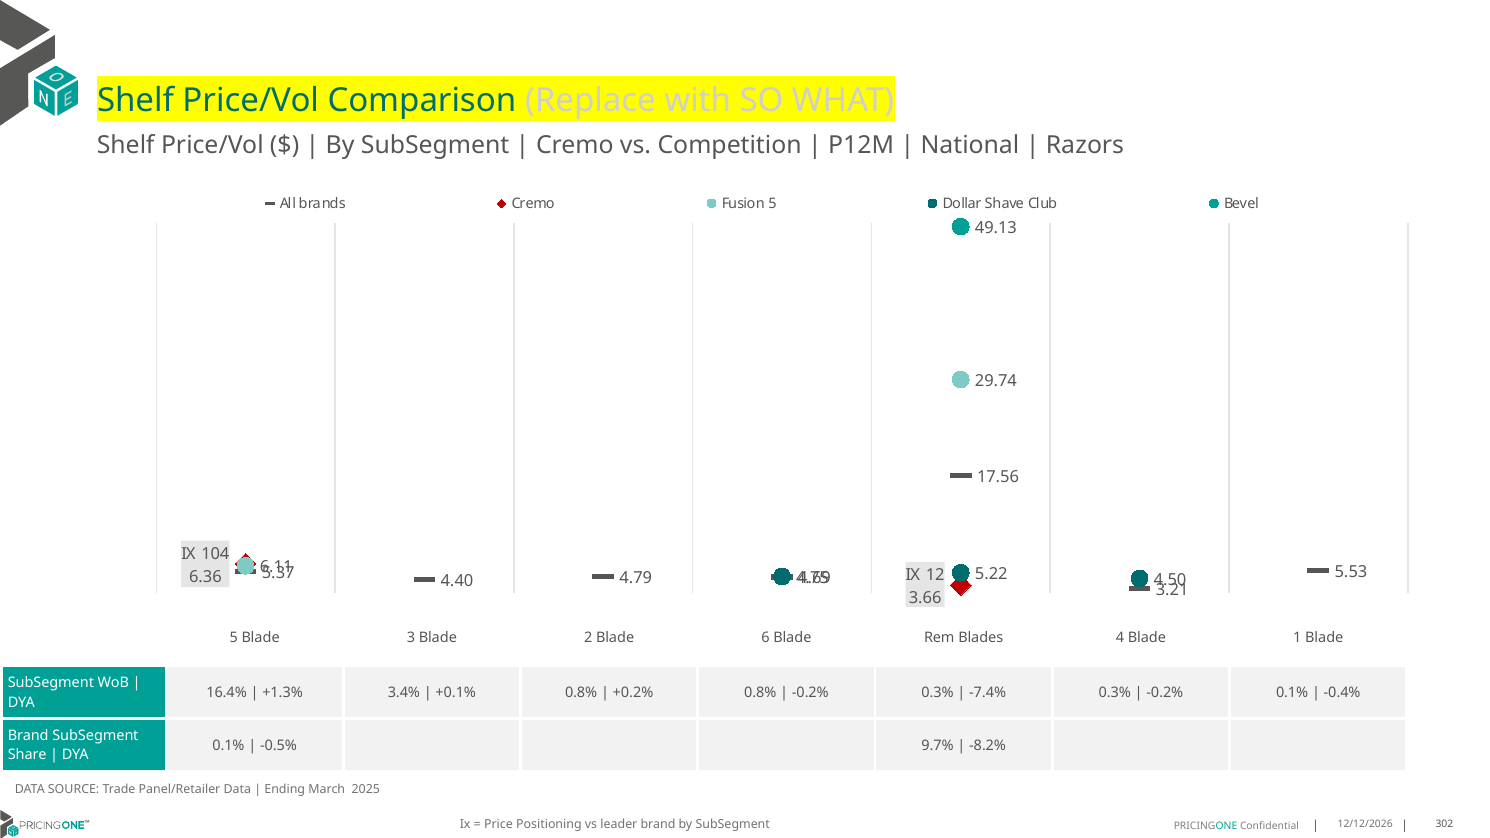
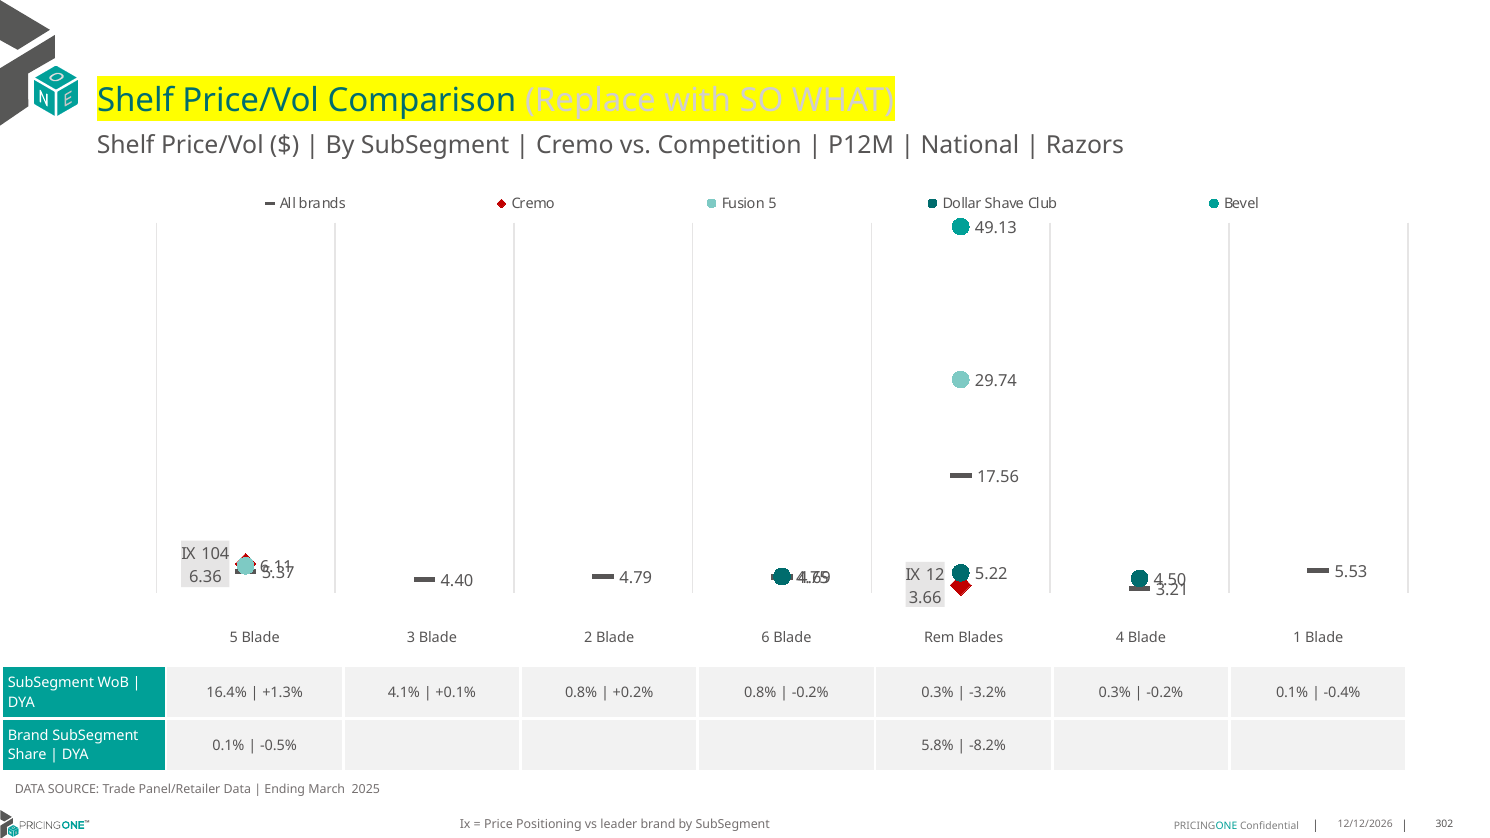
3.4%: 3.4% -> 4.1% (404, 693)
-7.4%: -7.4% -> -3.2% (988, 693)
9.7%: 9.7% -> 5.8% (938, 745)
